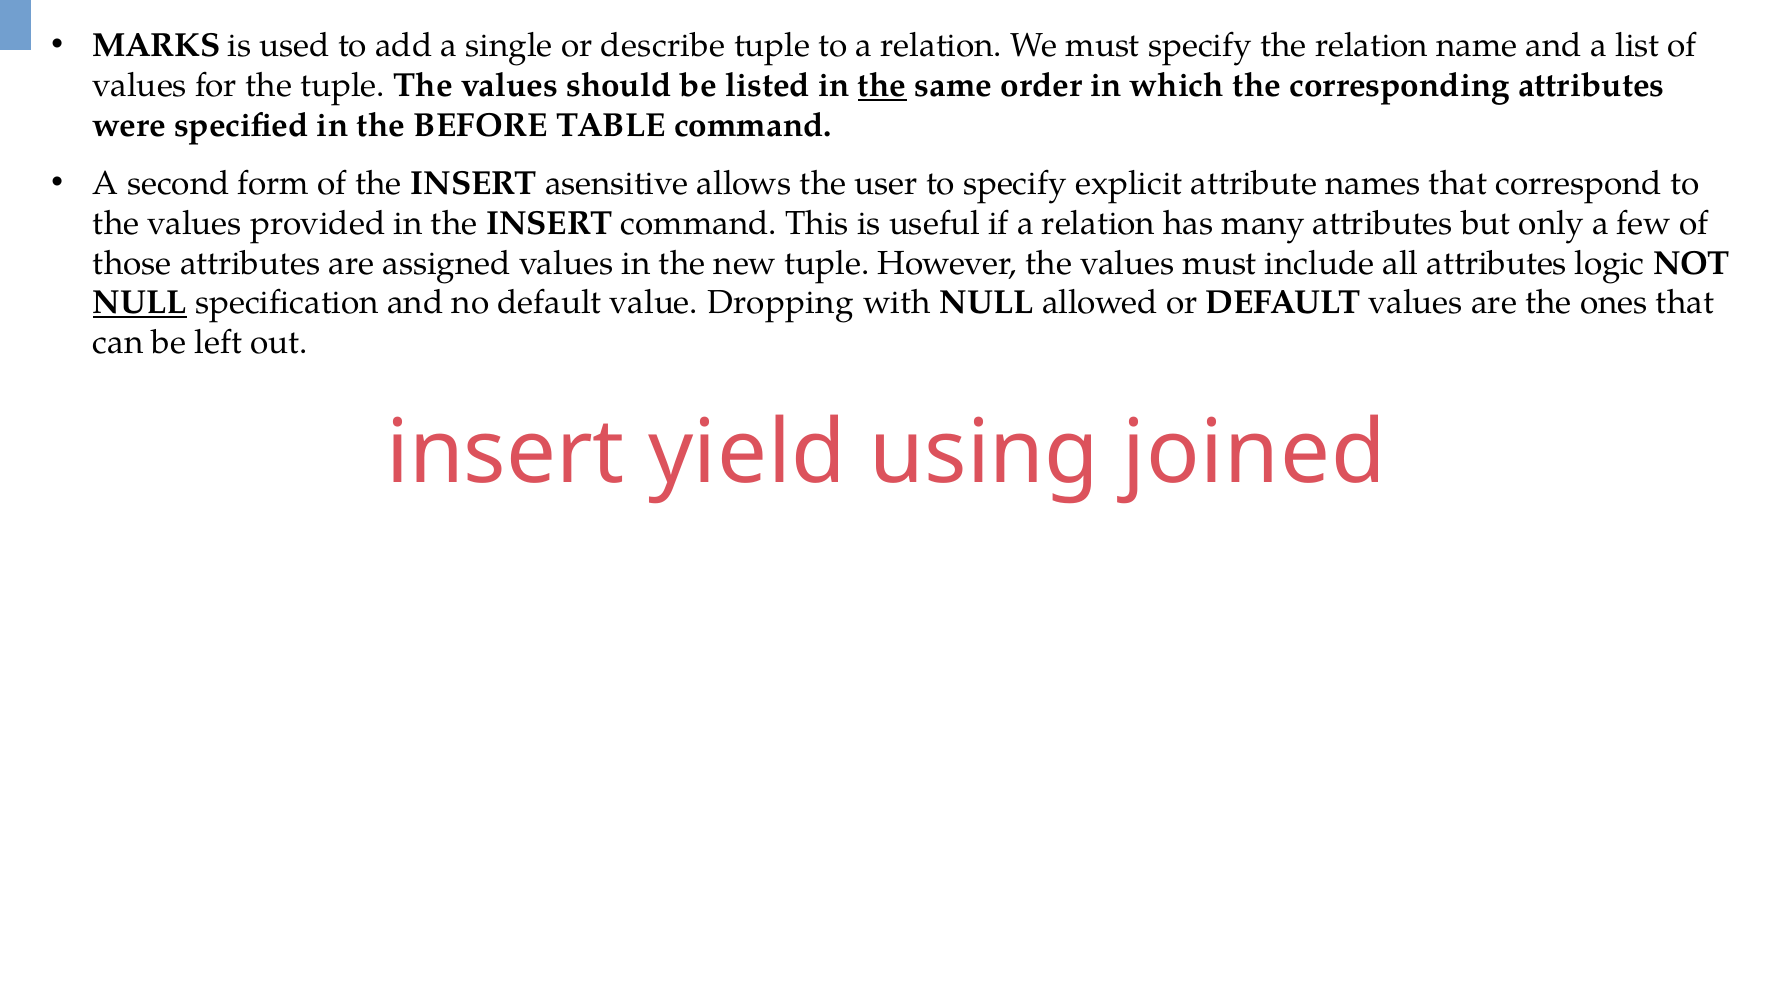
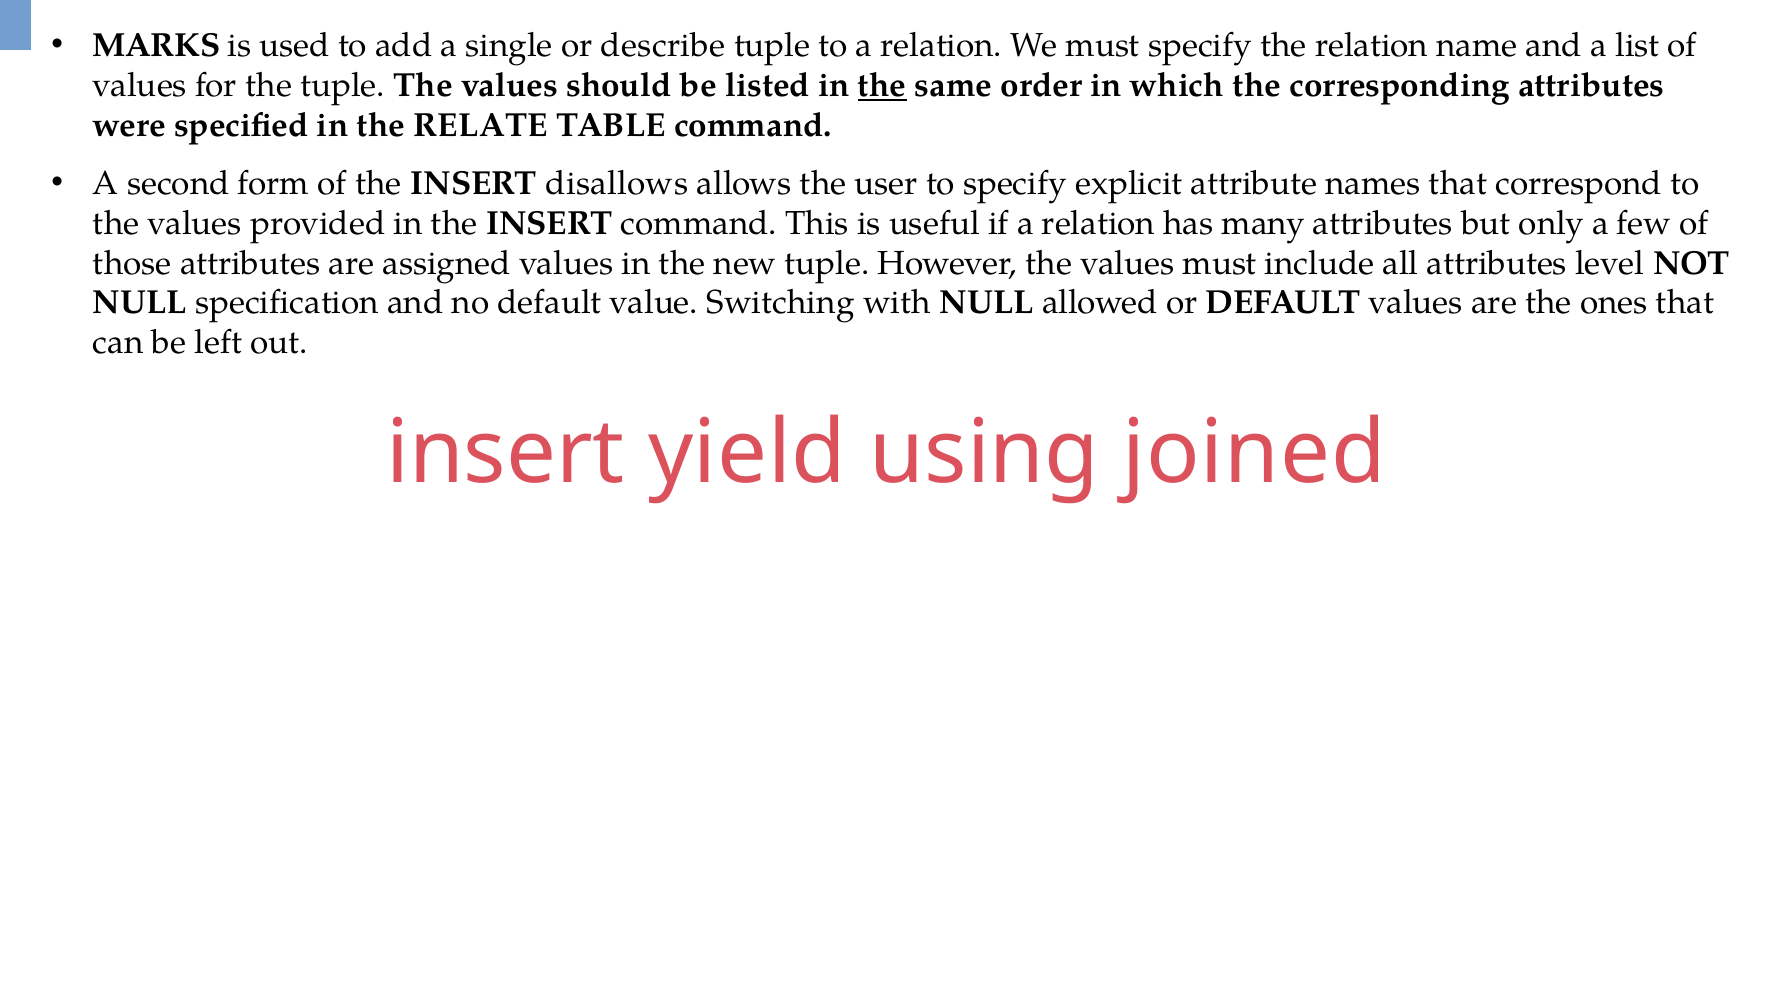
BEFORE: BEFORE -> RELATE (481, 126)
asensitive: asensitive -> disallows (617, 183)
logic: logic -> level (1610, 263)
NULL underline: present -> none (140, 303)
Dropping: Dropping -> Switching (781, 303)
